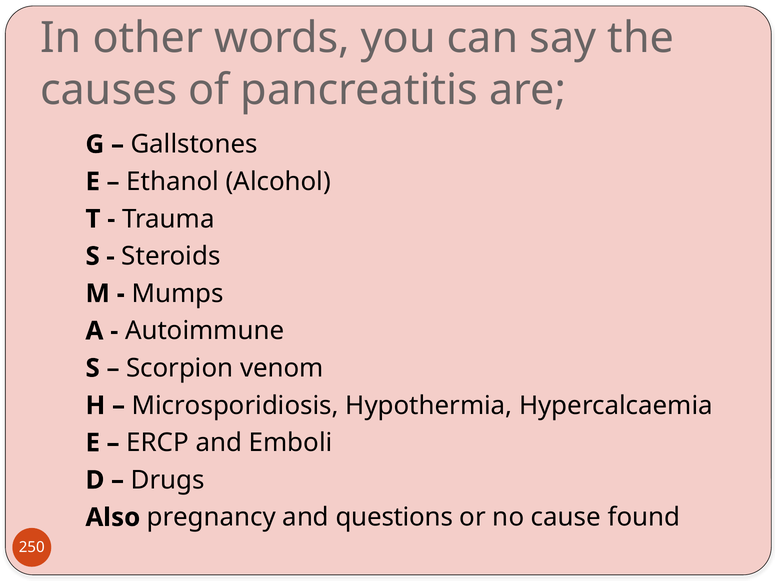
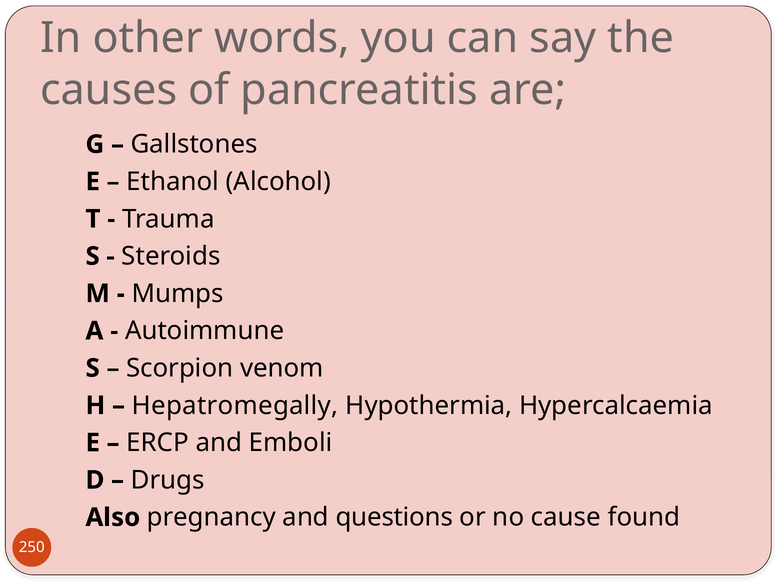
Microsporidiosis: Microsporidiosis -> Hepatromegally (235, 405)
